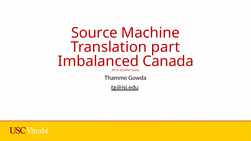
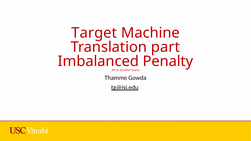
Source: Source -> Target (94, 33)
Canada: Canada -> Penalty (168, 61)
